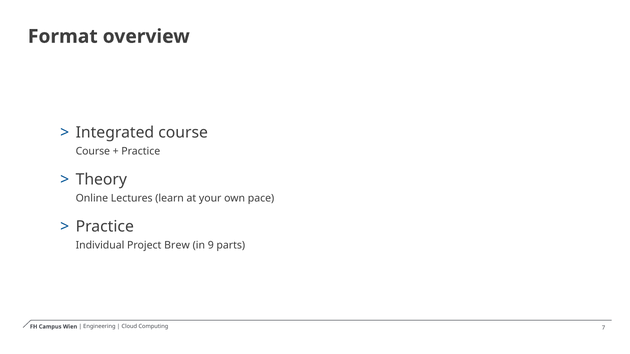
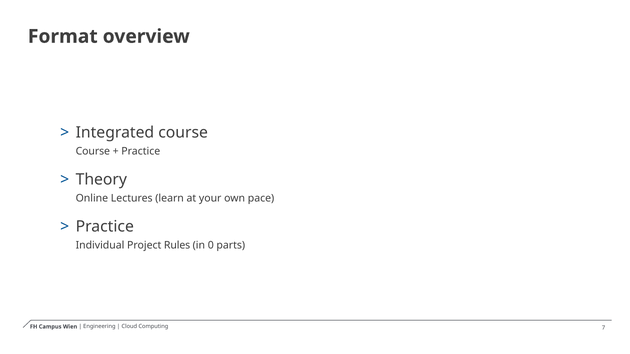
Brew: Brew -> Rules (177, 245)
9: 9 -> 0 (211, 245)
